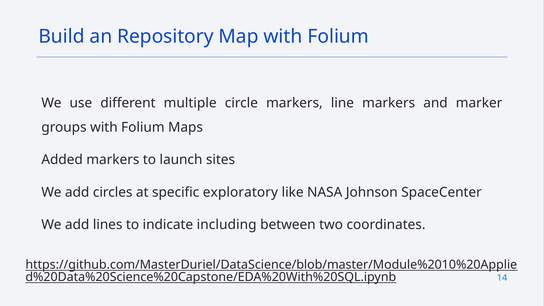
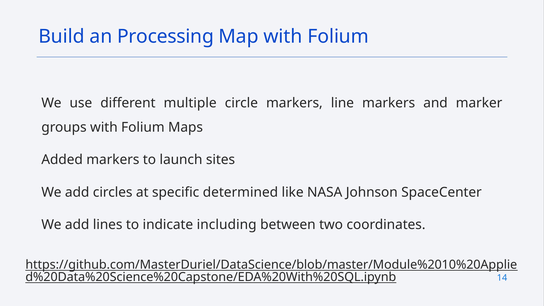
Repository: Repository -> Processing (165, 36)
exploratory: exploratory -> determined (240, 192)
